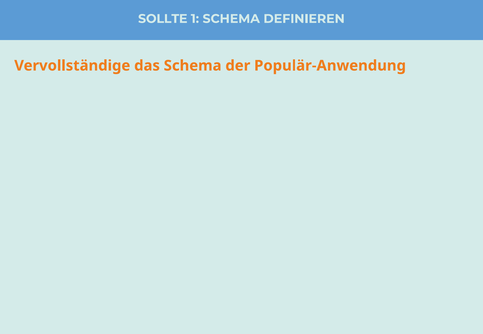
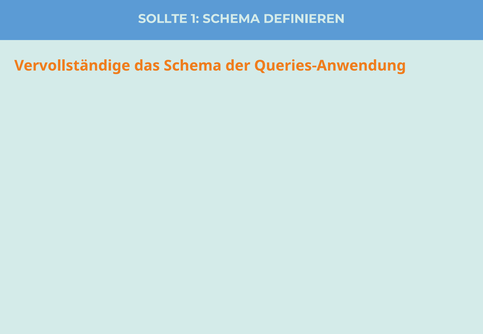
Populär-Anwendung: Populär-Anwendung -> Queries-Anwendung (330, 66)
